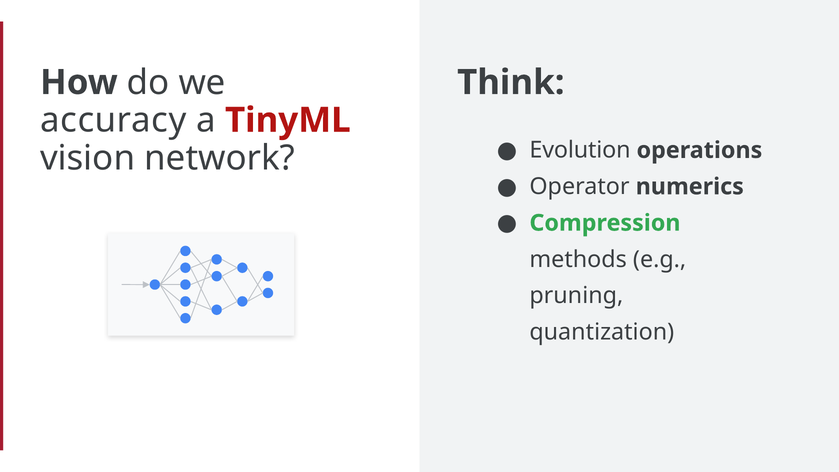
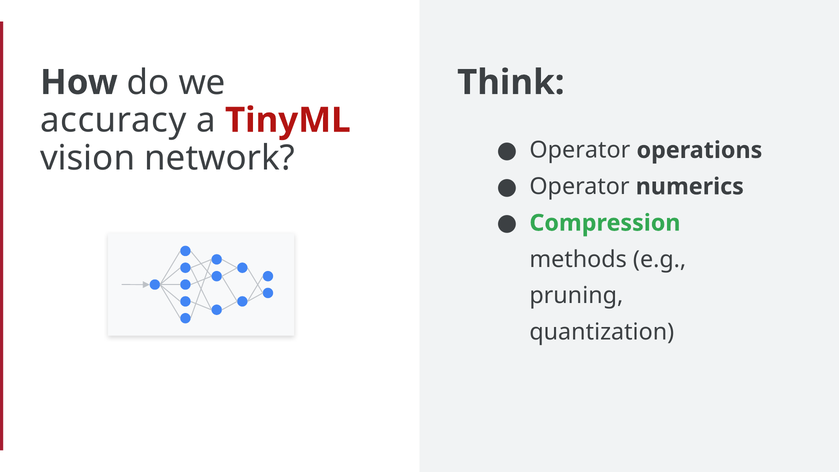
Evolution: Evolution -> Operator (580, 150)
